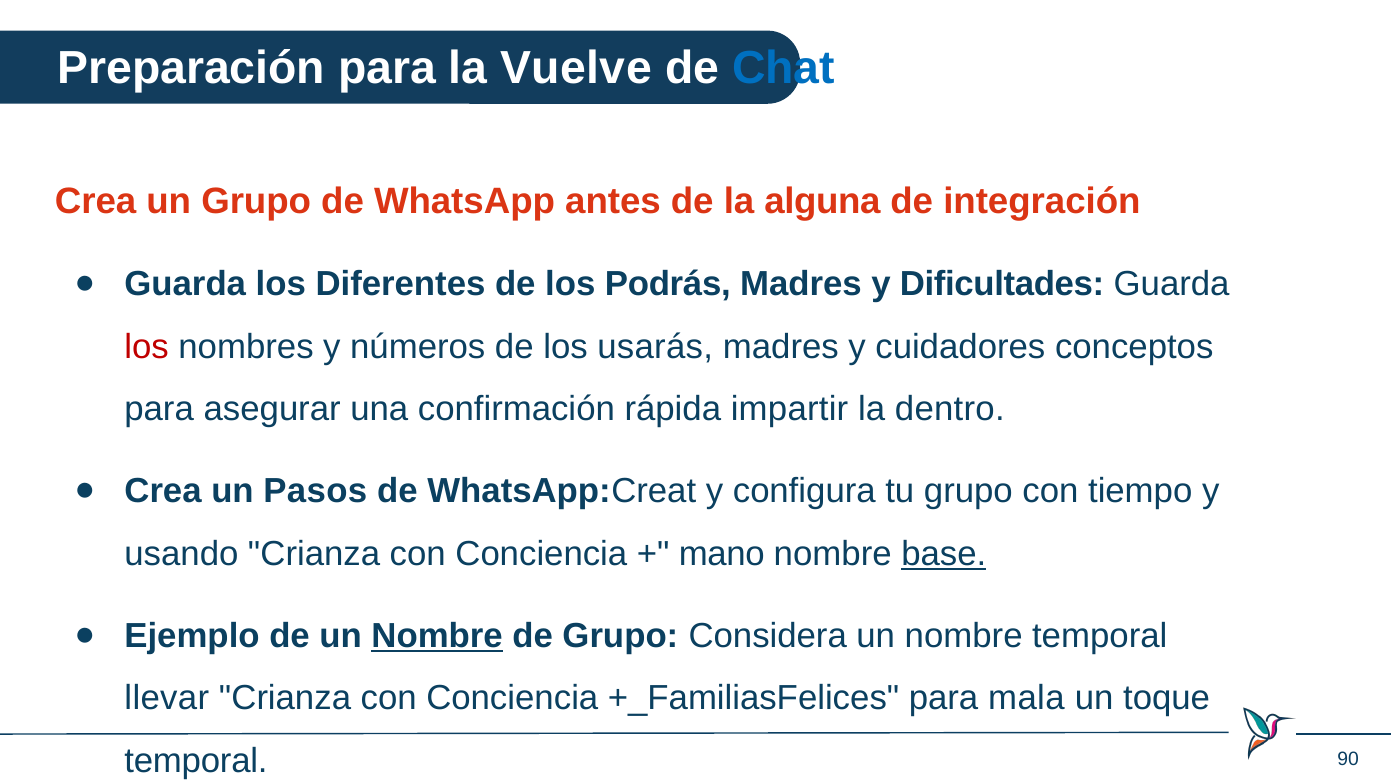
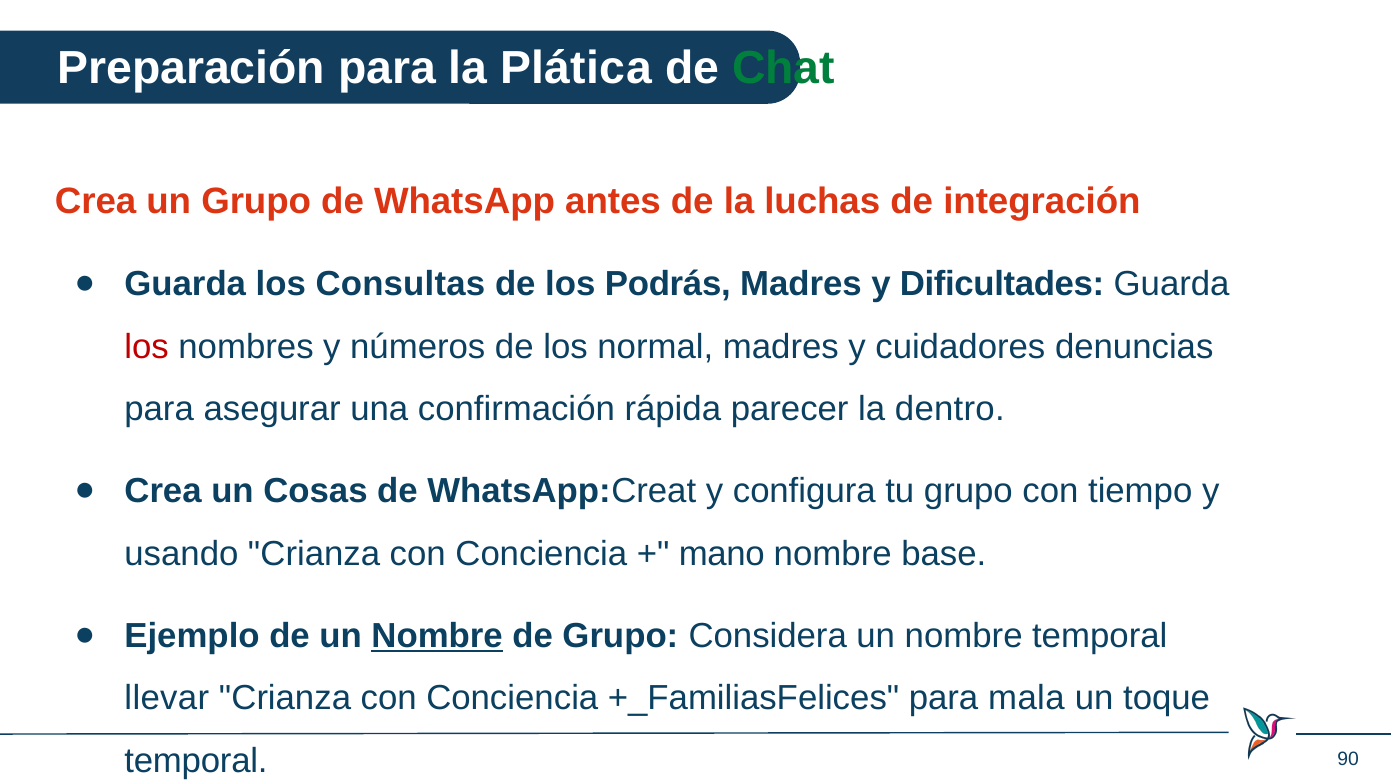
Vuelve: Vuelve -> Plática (576, 68)
Chat colour: blue -> green (784, 68)
alguna: alguna -> luchas (822, 201)
Diferentes: Diferentes -> Consultas (400, 284)
usarás: usarás -> normal (655, 347)
conceptos: conceptos -> denuncias (1134, 347)
impartir: impartir -> parecer (790, 410)
Pasos: Pasos -> Cosas (315, 491)
base underline: present -> none (944, 554)
